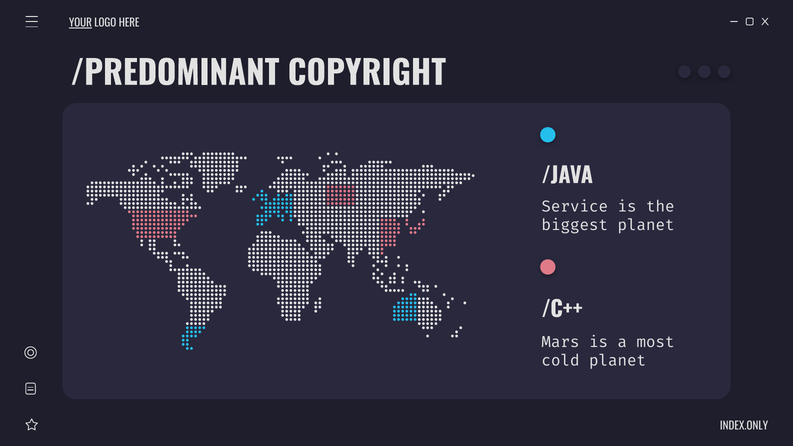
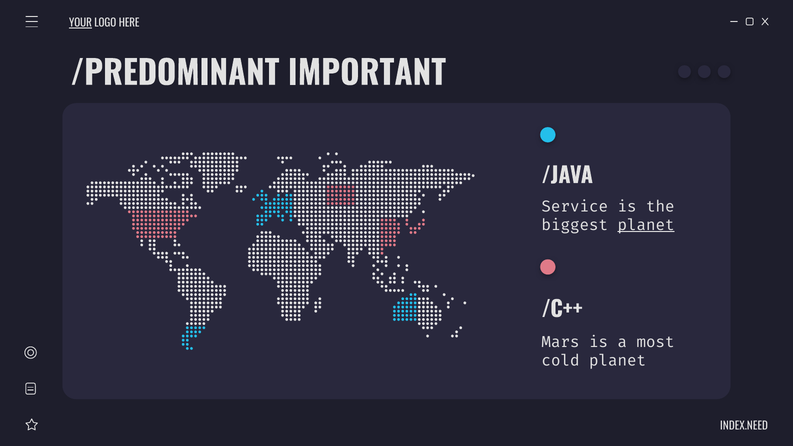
COPYRIGHT: COPYRIGHT -> IMPORTANT (367, 74)
planet underline: none -> present (646, 225)
INDEX.ONLY: INDEX.ONLY -> INDEX.NEED (744, 426)
